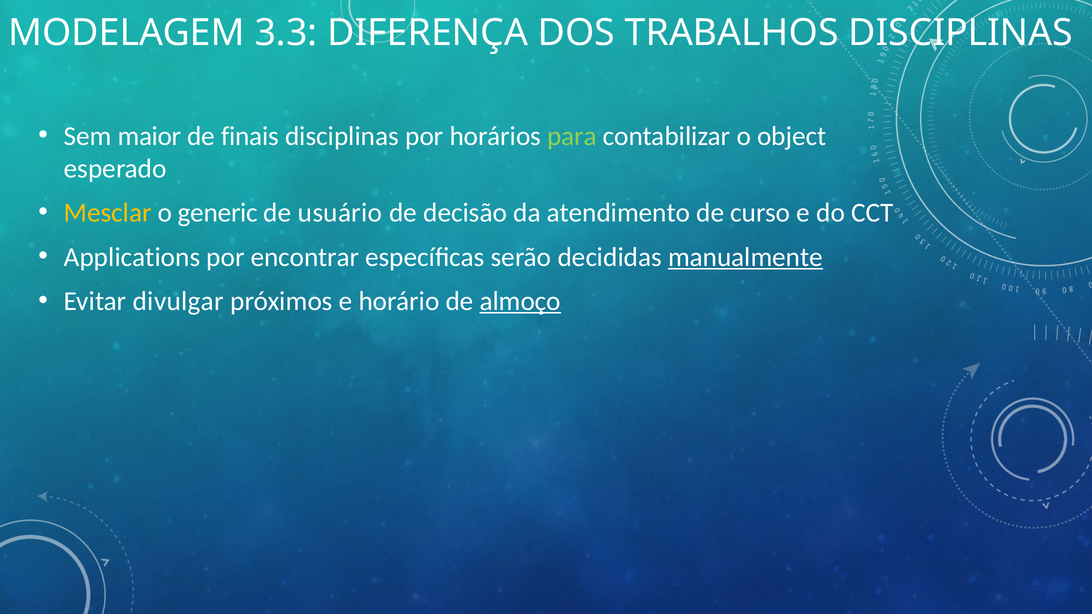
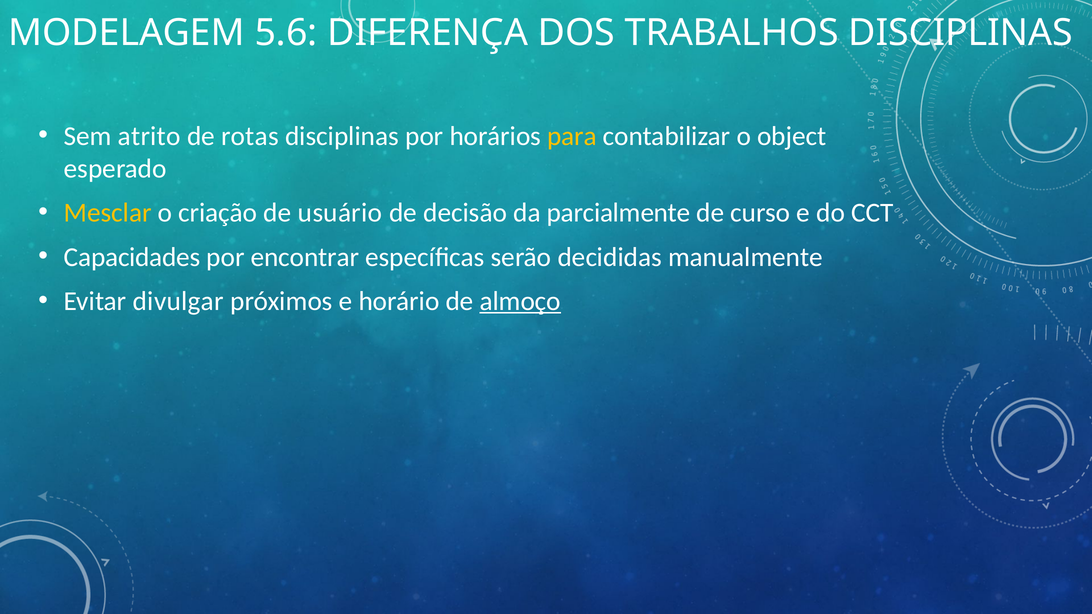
3.3: 3.3 -> 5.6 (286, 33)
maior: maior -> atrito (149, 136)
finais: finais -> rotas (250, 136)
para colour: light green -> yellow (572, 136)
generic: generic -> criação (218, 213)
atendimento: atendimento -> parcialmente (619, 213)
Applications: Applications -> Capacidades (132, 257)
manualmente underline: present -> none (745, 257)
